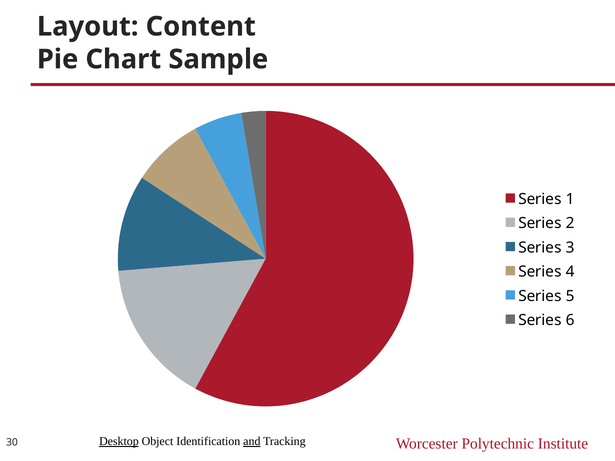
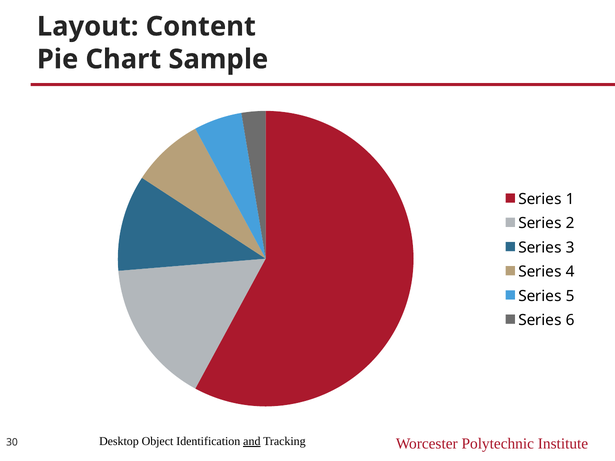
Desktop underline: present -> none (119, 442)
